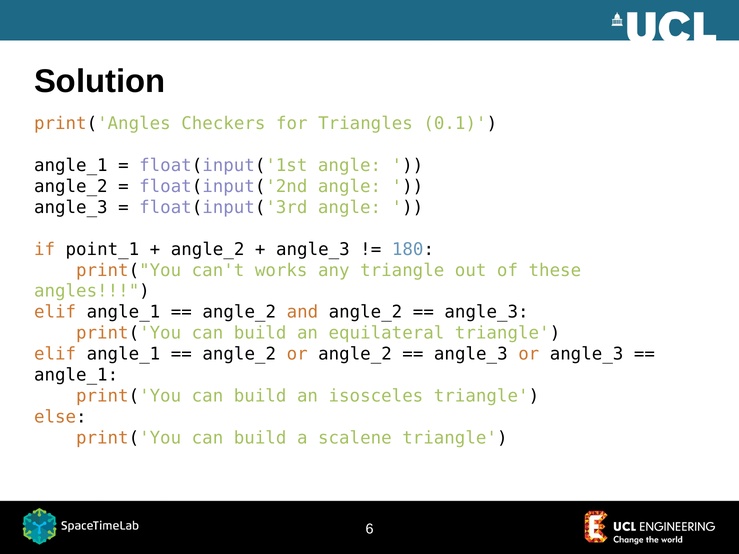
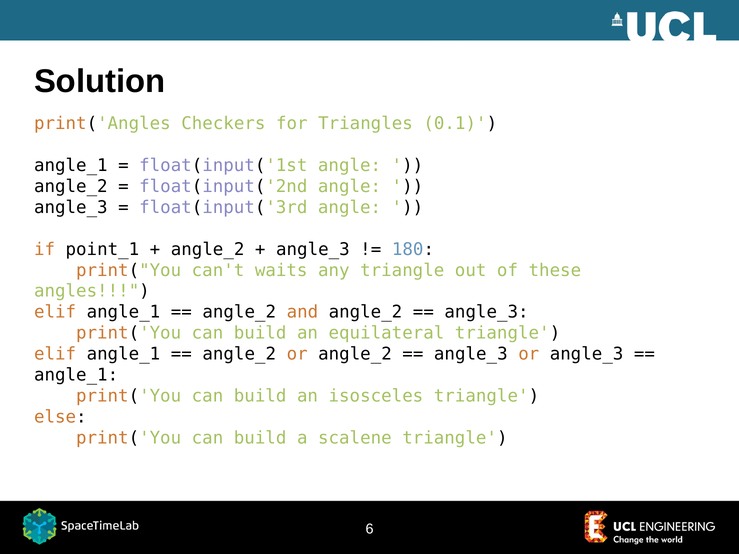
works: works -> waits (281, 270)
